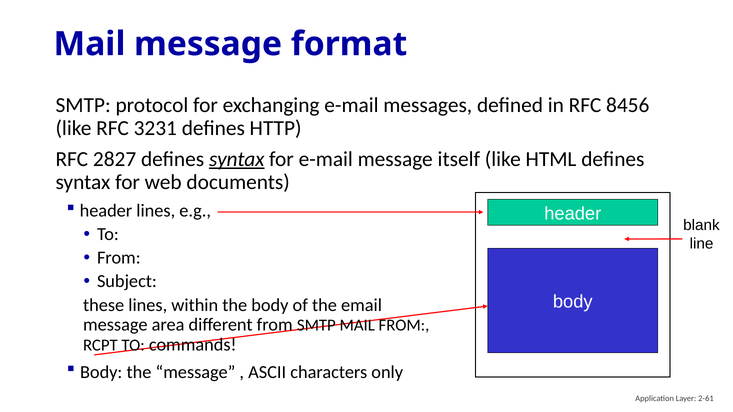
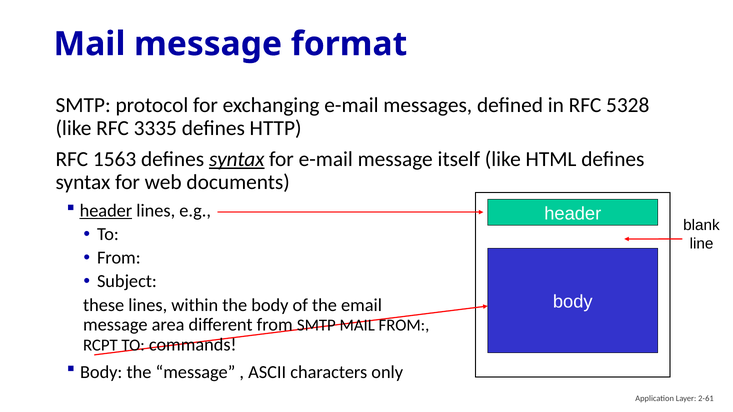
8456: 8456 -> 5328 (628, 105)
3231: 3231 -> 3335 (155, 129)
2827: 2827 -> 1563 (115, 159)
header underline: none -> present (106, 211)
